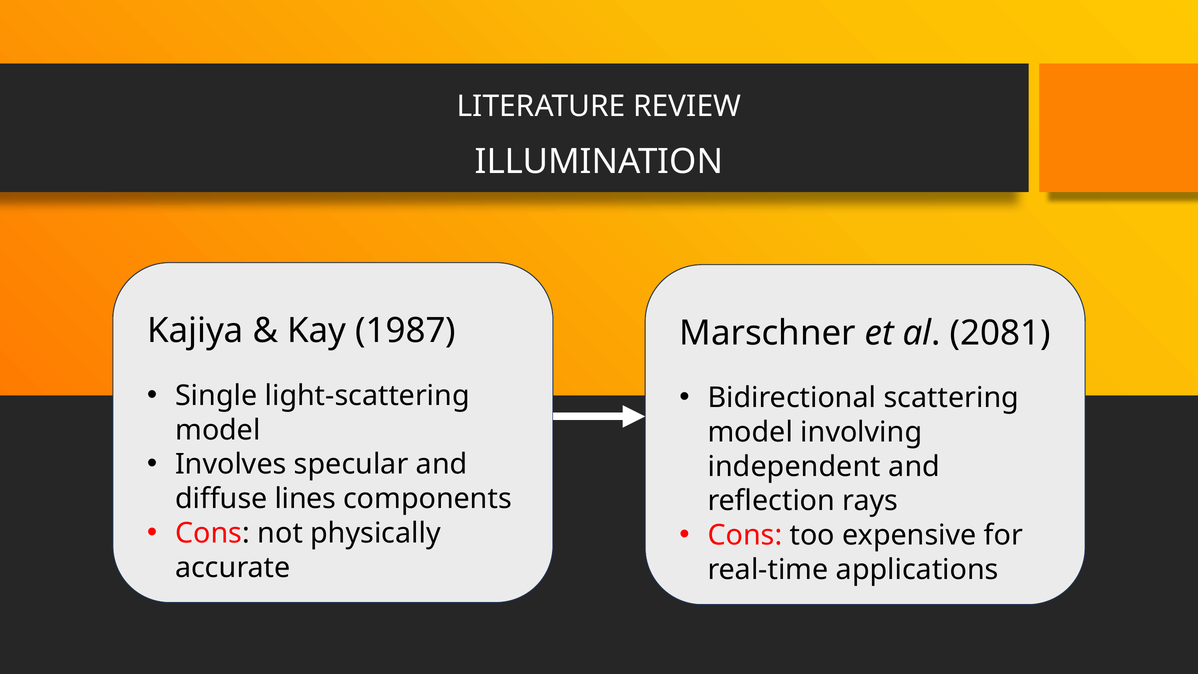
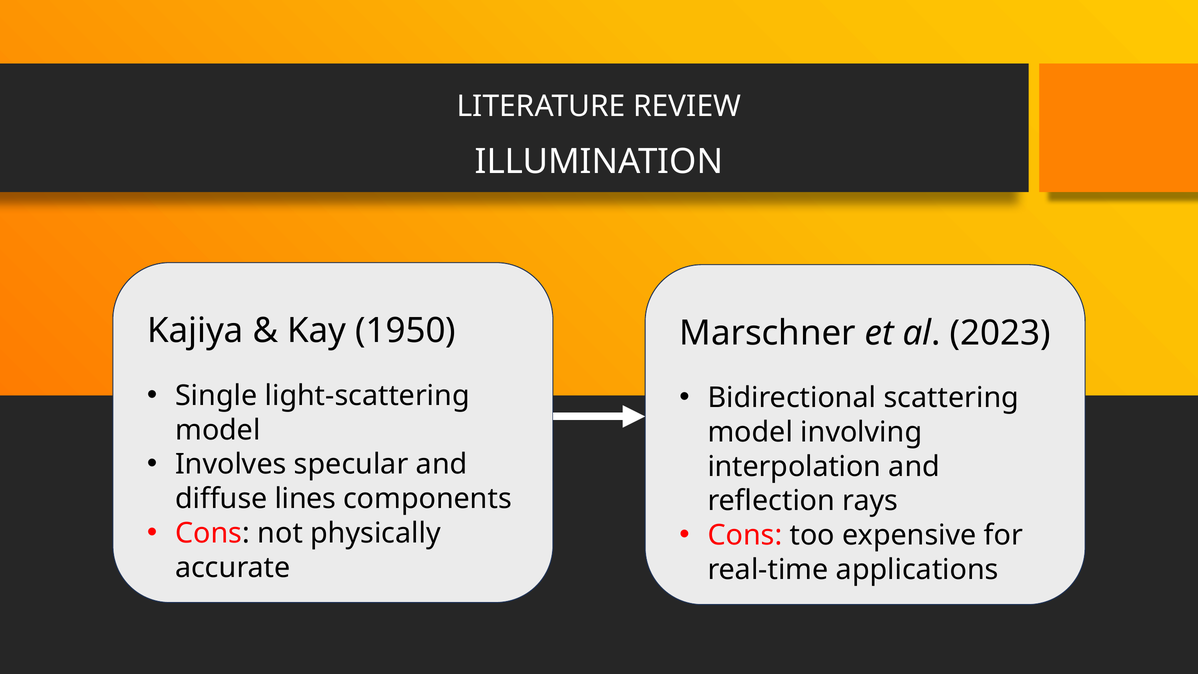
1987: 1987 -> 1950 (406, 331)
2081: 2081 -> 2023 (1000, 333)
independent: independent -> interpolation (794, 466)
